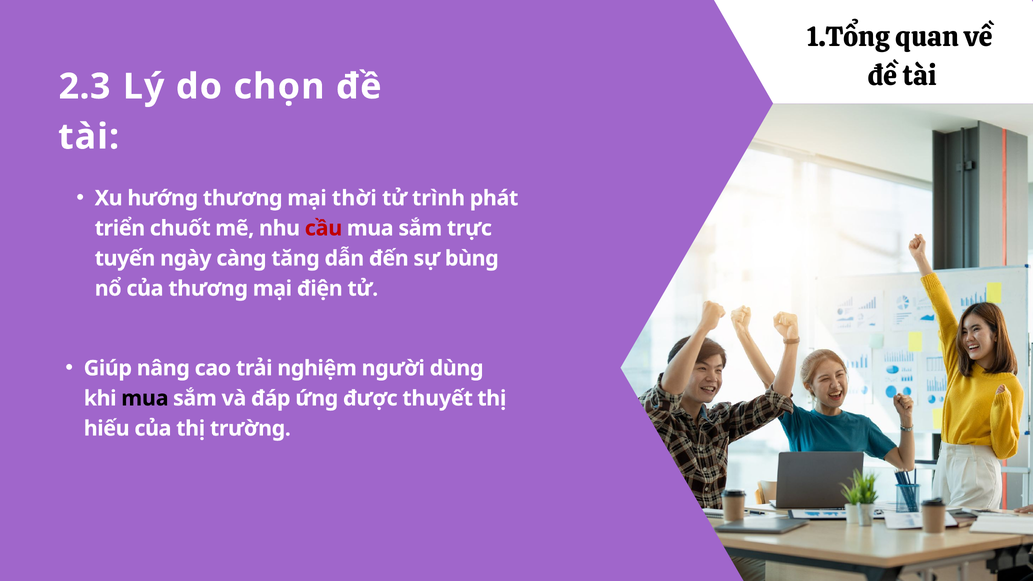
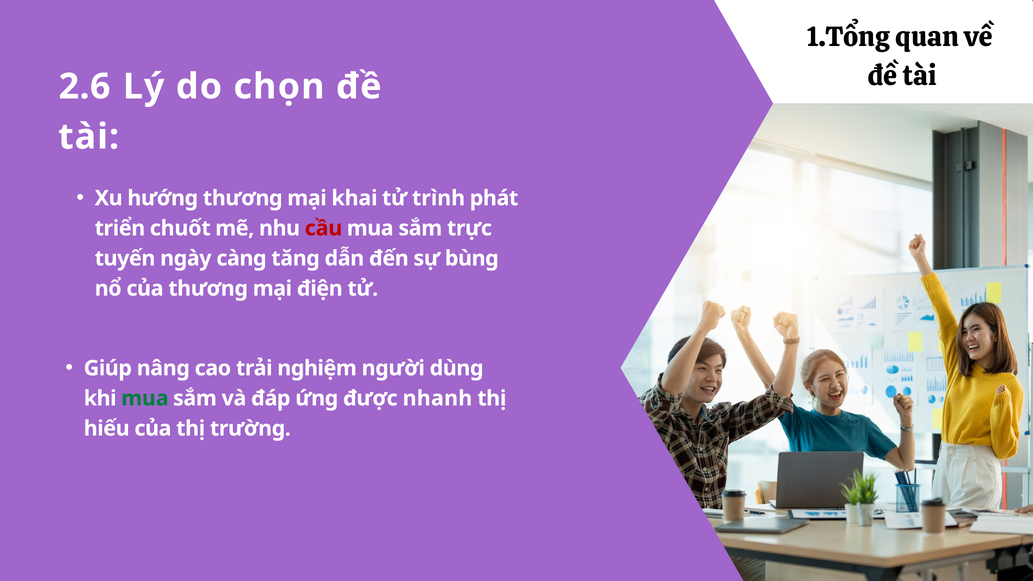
2.3: 2.3 -> 2.6 (85, 87)
thời: thời -> khai (354, 198)
mua colour: black -> green (145, 398)
thuyết: thuyết -> nhanh (437, 398)
